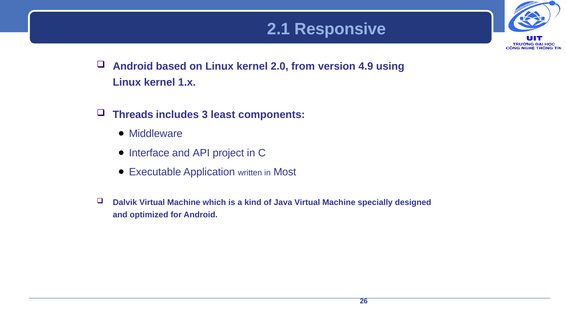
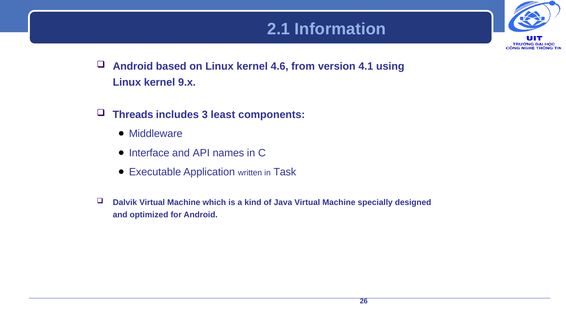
Responsive: Responsive -> Information (340, 29)
2.0: 2.0 -> 4.6 (280, 66)
4.9: 4.9 -> 4.1 (366, 66)
1.x: 1.x -> 9.x (187, 82)
project: project -> names (228, 153)
Most: Most -> Task (285, 172)
